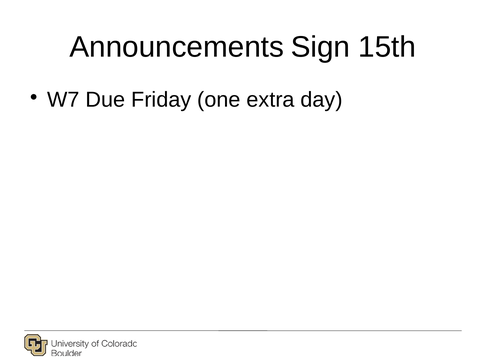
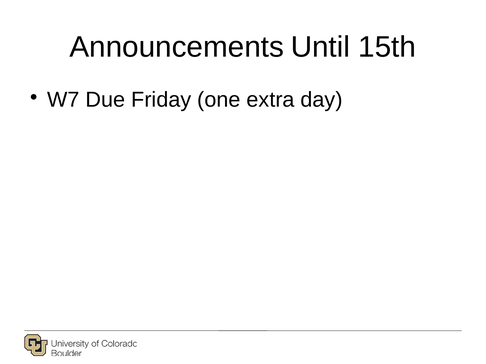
Sign: Sign -> Until (320, 47)
